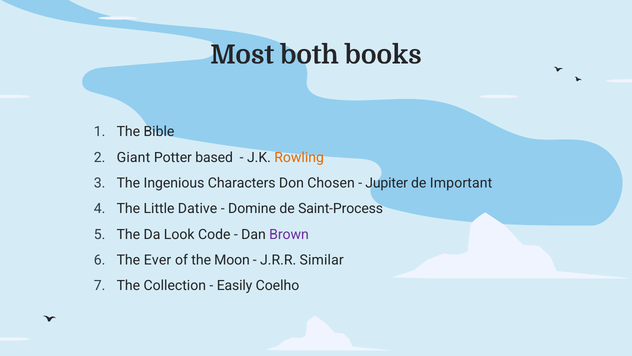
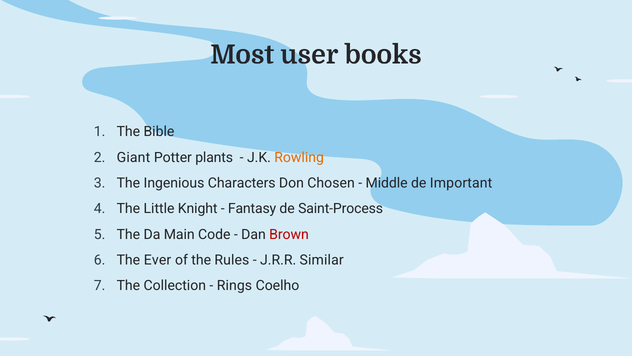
both: both -> user (309, 55)
based: based -> plants (214, 157)
Jupiter: Jupiter -> Middle (387, 183)
Dative: Dative -> Knight (198, 208)
Domine: Domine -> Fantasy (252, 208)
Look: Look -> Main (179, 234)
Brown colour: purple -> red (289, 234)
Moon: Moon -> Rules (232, 260)
Easily: Easily -> Rings (234, 285)
